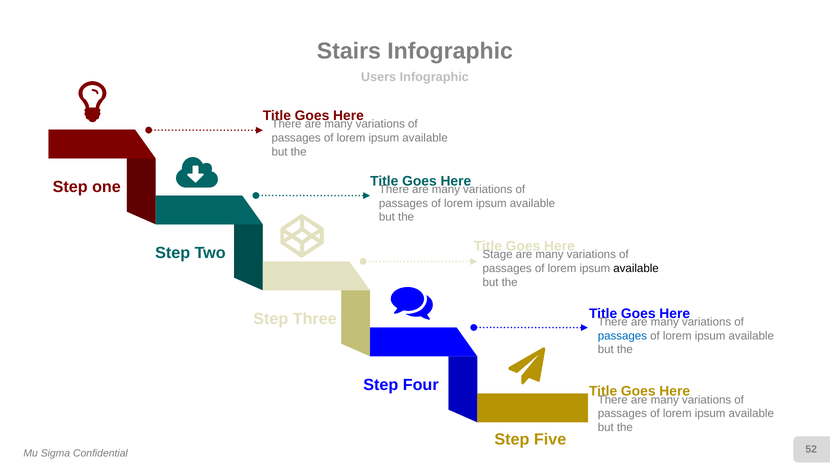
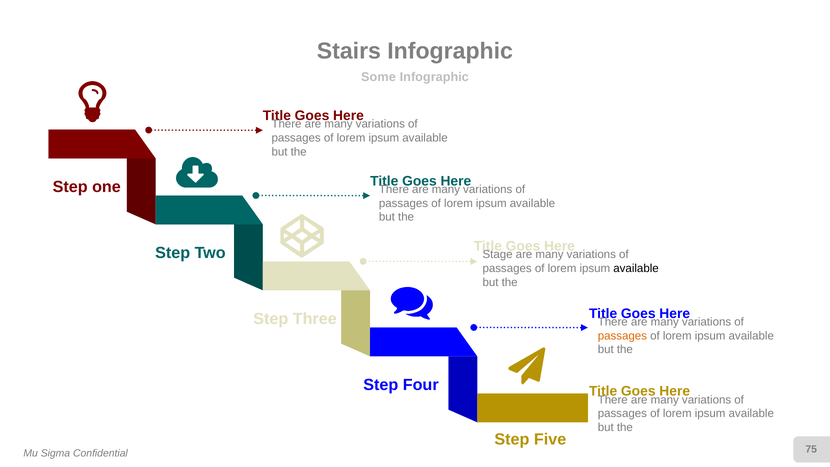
Users: Users -> Some (378, 77)
passages colour: blue -> orange (622, 336)
52: 52 -> 75 (811, 449)
